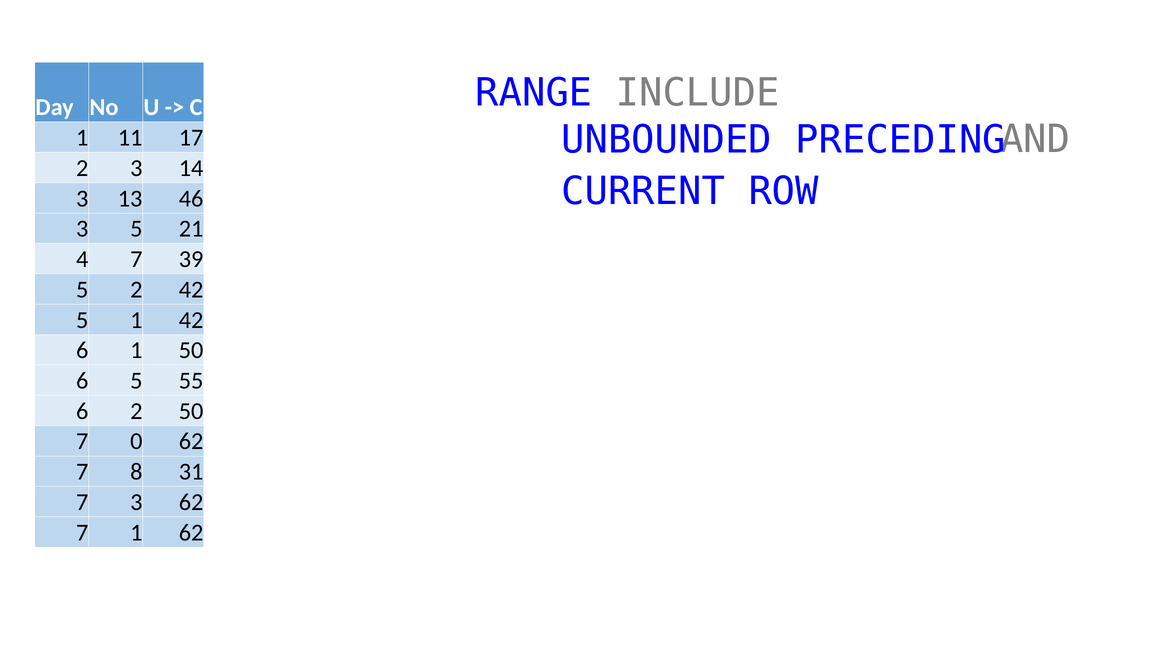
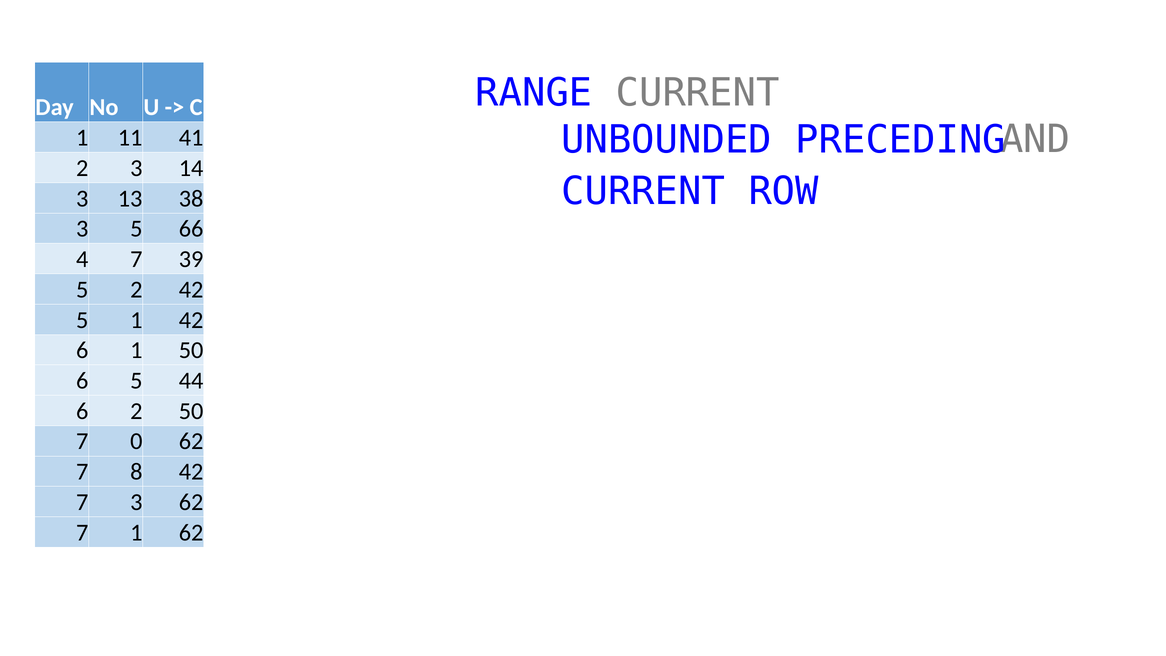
RANGE INCLUDE: INCLUDE -> CURRENT (698, 93)
17: 17 -> 41 (191, 138)
46: 46 -> 38 (191, 198)
21: 21 -> 66 (191, 229)
55: 55 -> 44 (191, 381)
8 31: 31 -> 42 (191, 472)
